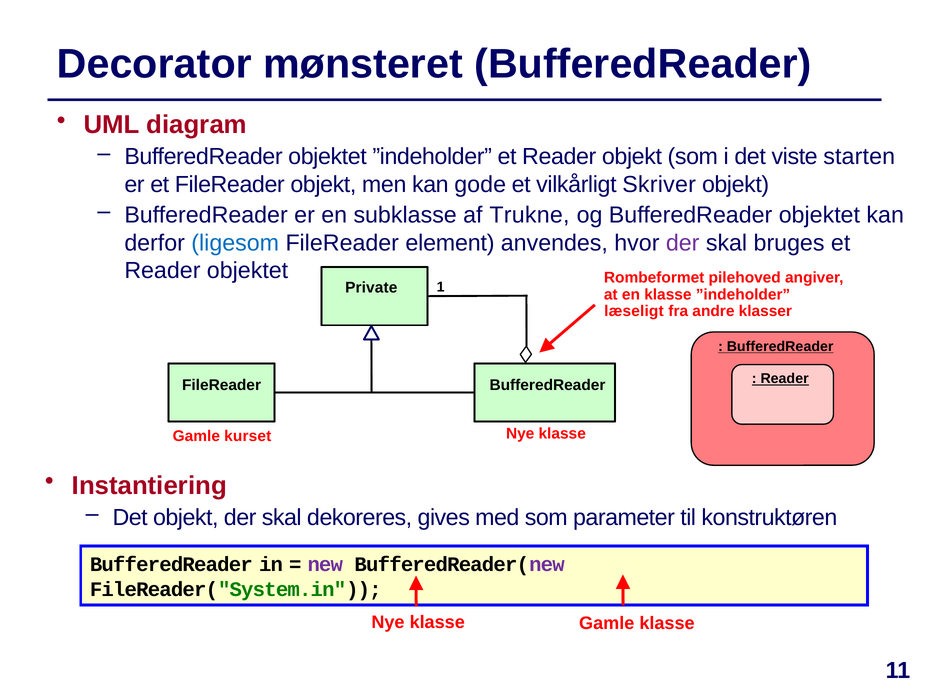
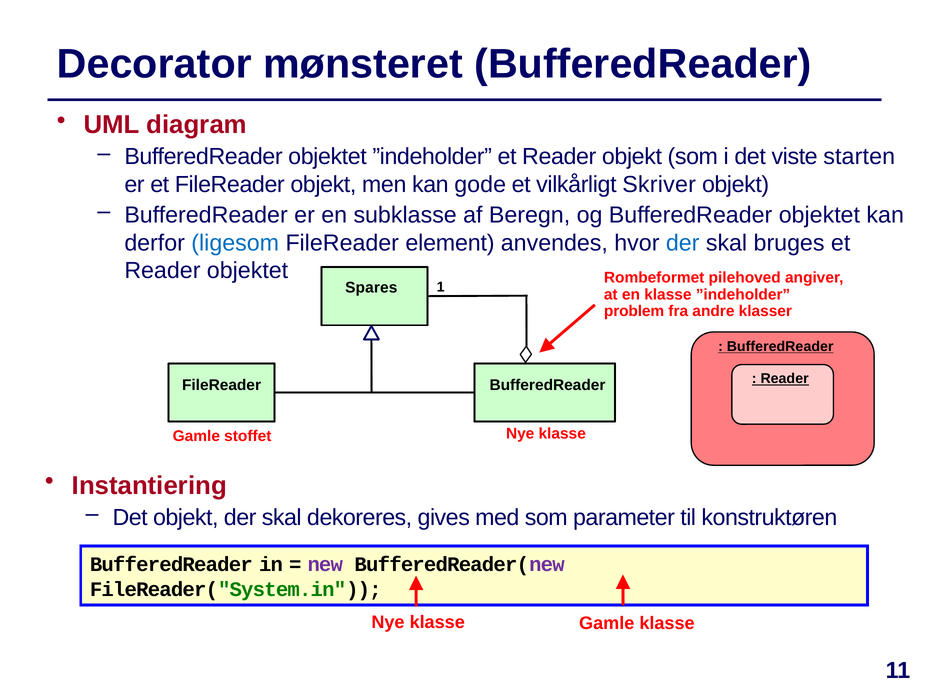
Trukne: Trukne -> Beregn (530, 215)
der colour: purple -> blue (683, 243)
Private: Private -> Spares (371, 287)
læseligt: læseligt -> problem (634, 311)
kurset: kurset -> stoffet (248, 436)
